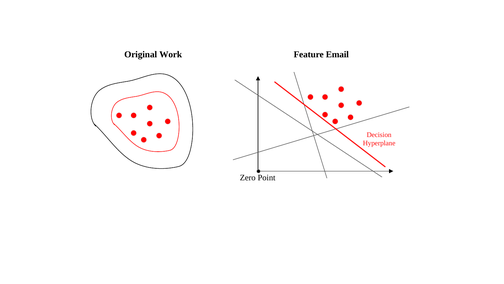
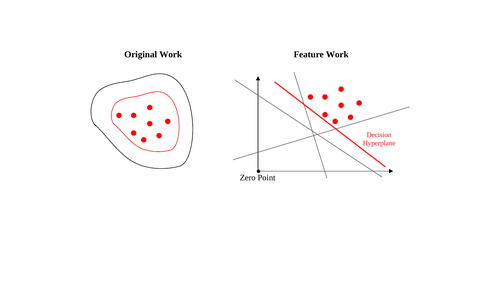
Feature Email: Email -> Work (337, 54)
